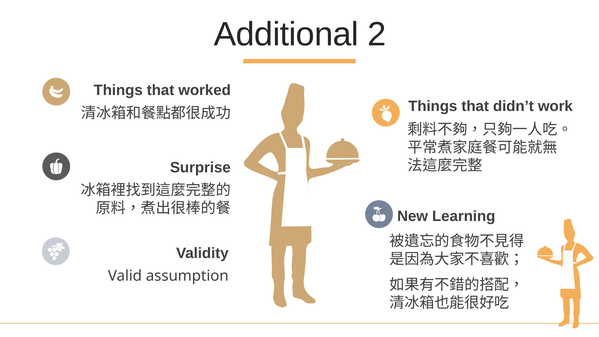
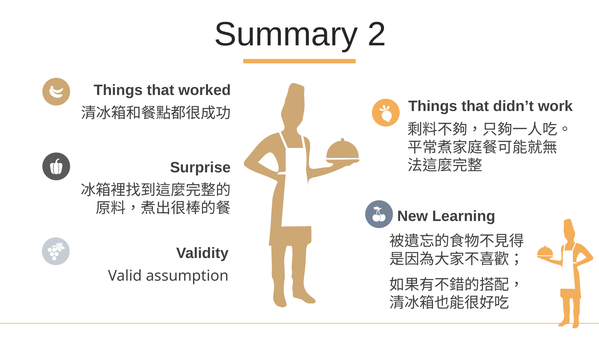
Additional: Additional -> Summary (286, 34)
